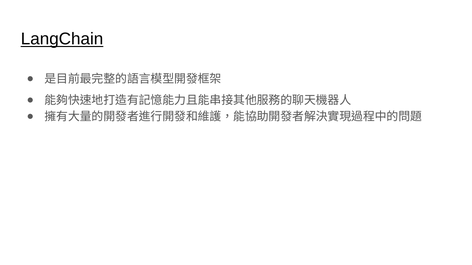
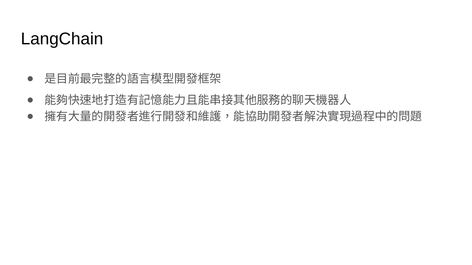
LangChain underline: present -> none (62, 39)
